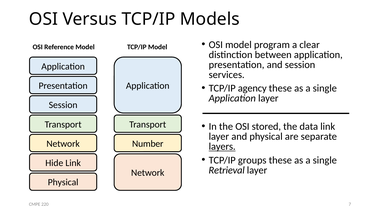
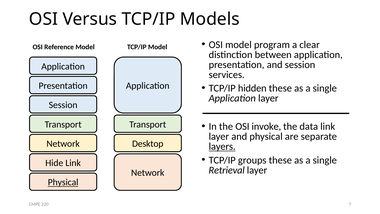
agency: agency -> hidden (252, 88)
stored: stored -> invoke (266, 126)
Number: Number -> Desktop (148, 144)
Physical underline: none -> present (63, 182)
